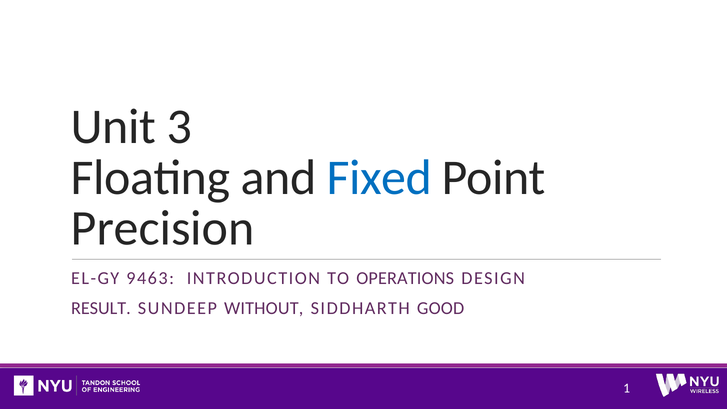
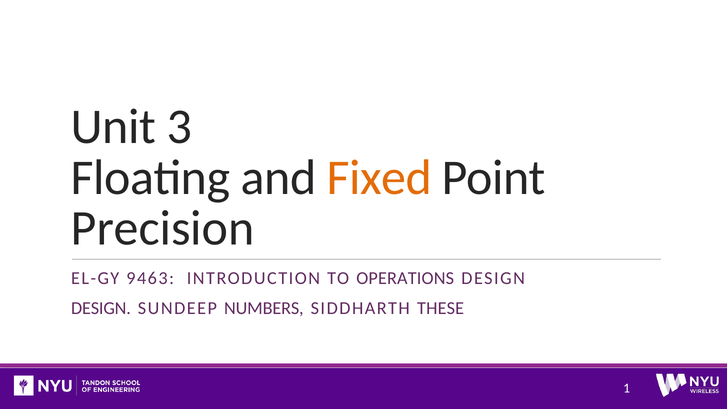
Fixed colour: blue -> orange (379, 177)
RESULT: RESULT -> DESIGN (101, 308)
WITHOUT: WITHOUT -> NUMBERS (264, 308)
GOOD: GOOD -> THESE (441, 308)
